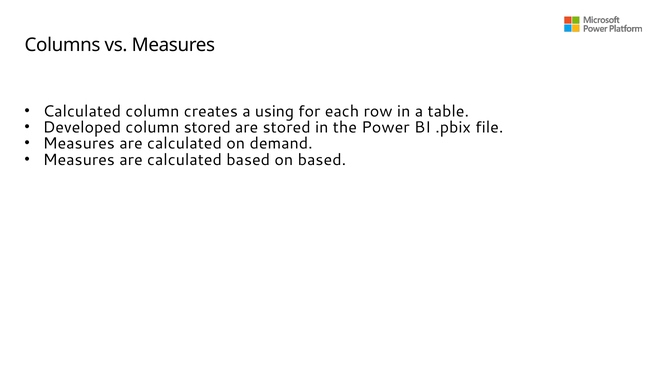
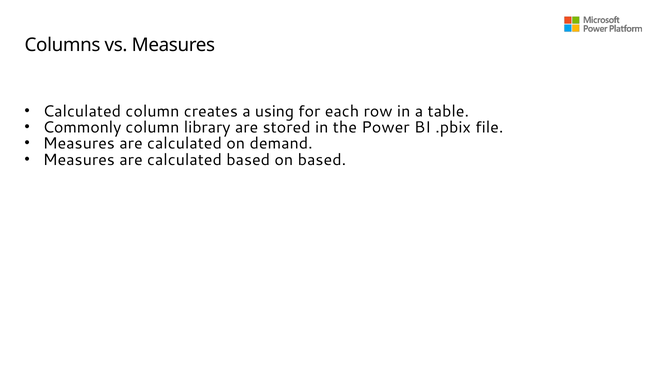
Developed: Developed -> Commonly (82, 127)
column stored: stored -> library (207, 127)
